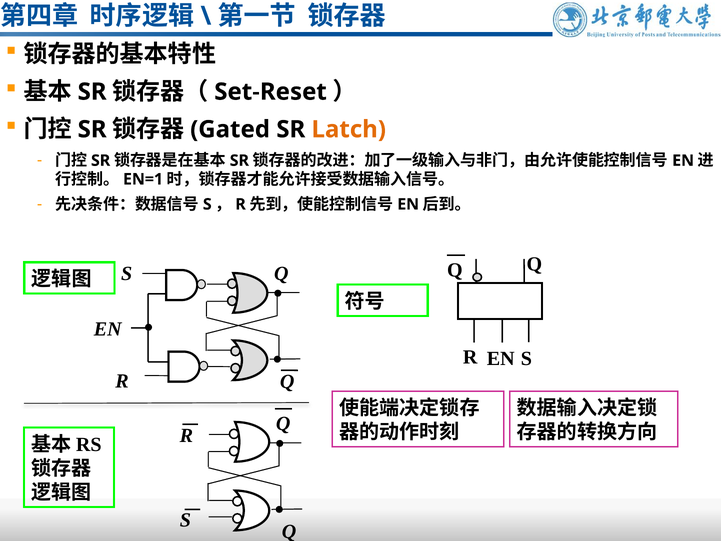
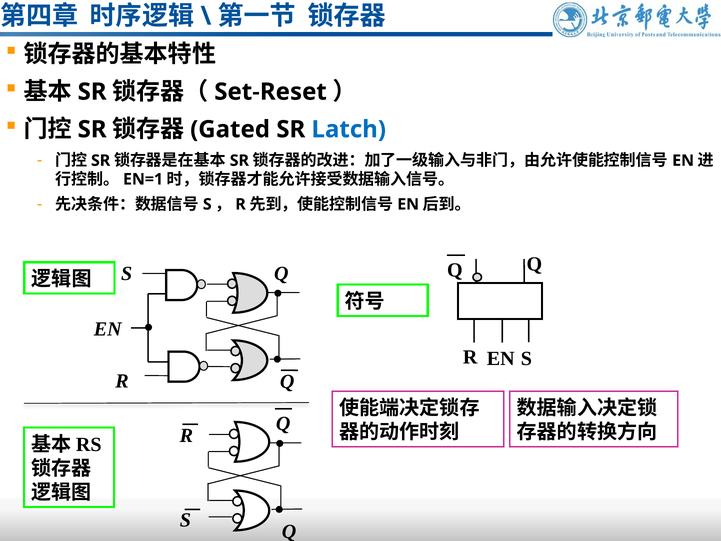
Latch colour: orange -> blue (349, 129)
